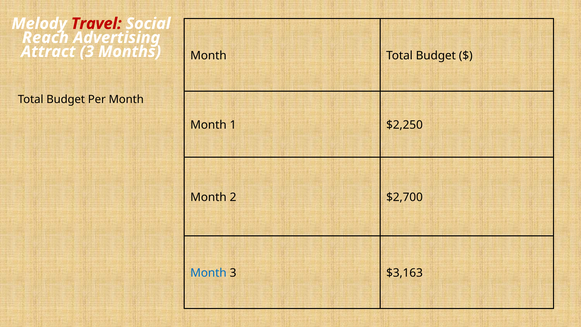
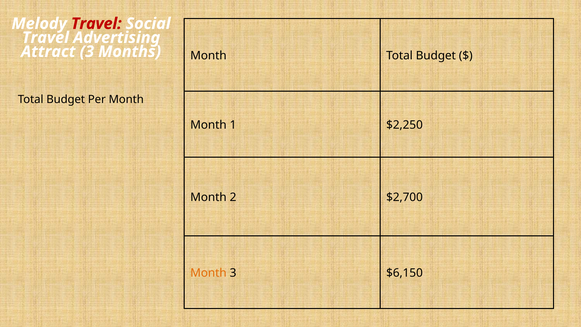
Reach: Reach -> Travel (45, 38)
Month colour: blue -> orange (208, 273)
$3,163: $3,163 -> $6,150 (404, 273)
